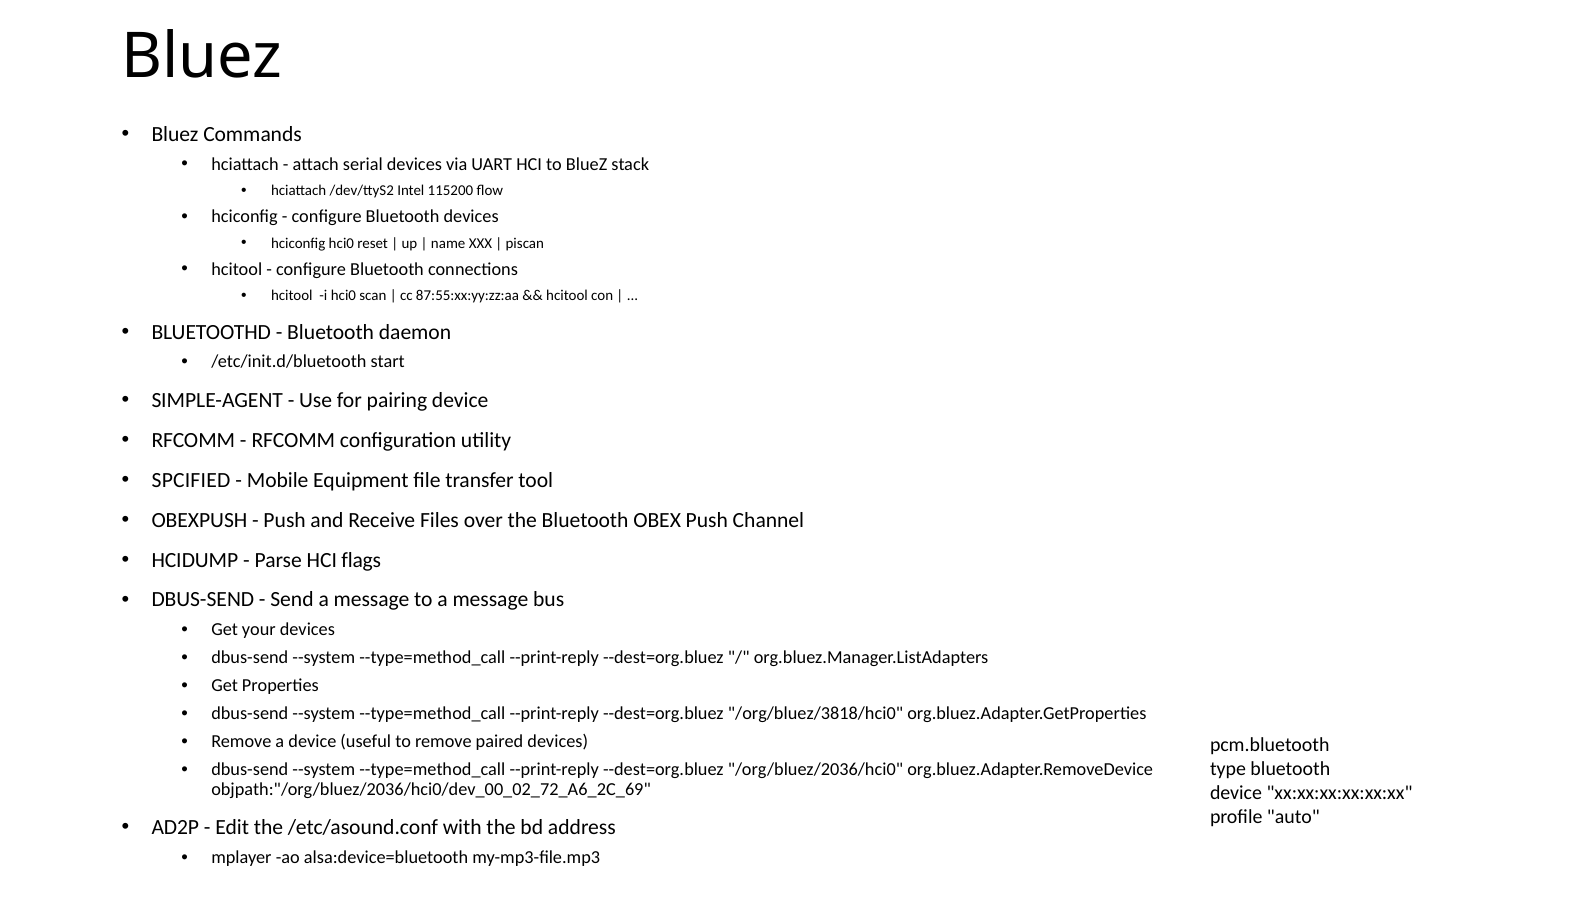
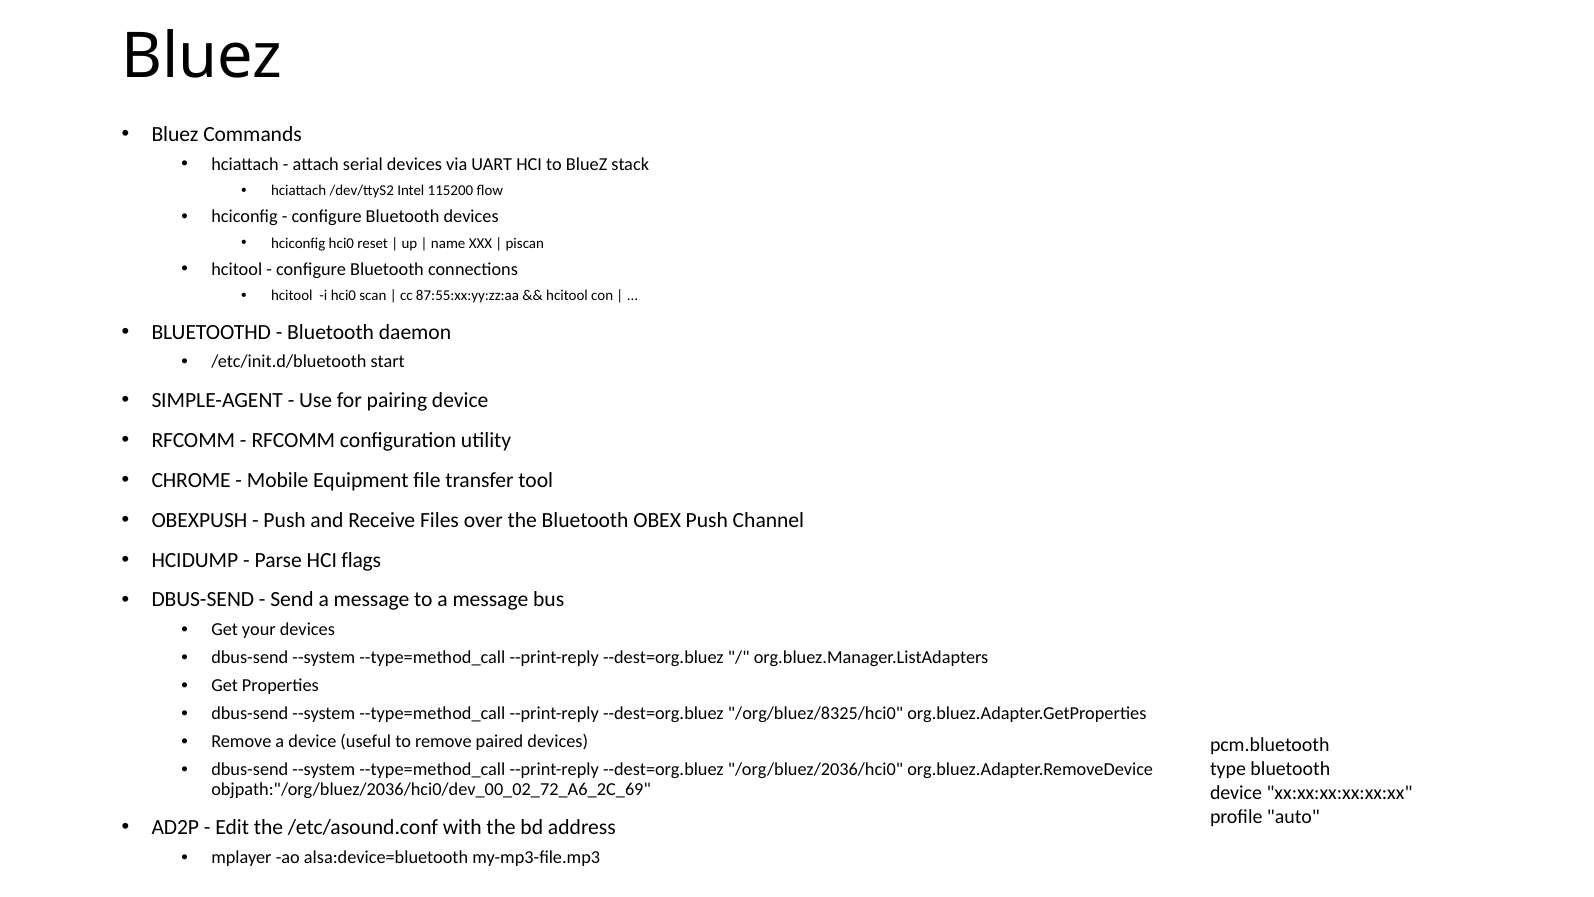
SPCIFIED: SPCIFIED -> CHROME (191, 480)
/org/bluez/3818/hci0: /org/bluez/3818/hci0 -> /org/bluez/8325/hci0 (815, 713)
